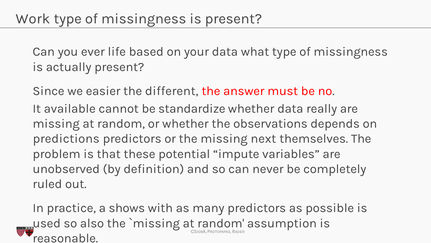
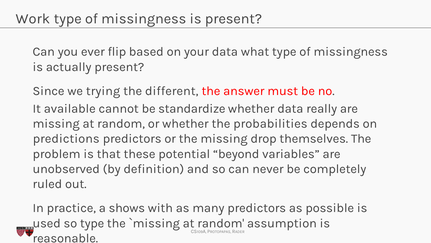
life: life -> flip (117, 52)
easier: easier -> trying (103, 91)
observations: observations -> probabilities (270, 123)
next: next -> drop (264, 138)
impute: impute -> beyond (236, 154)
so also: also -> type (92, 223)
